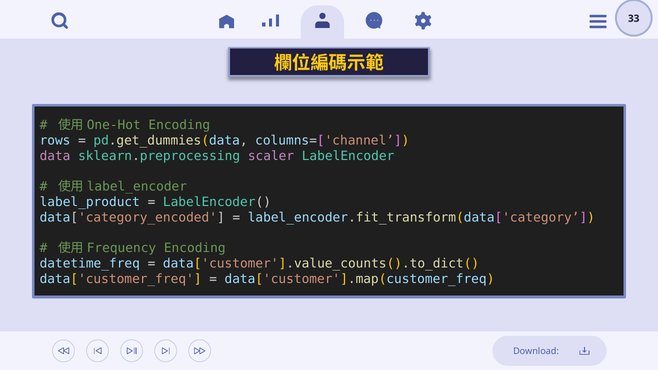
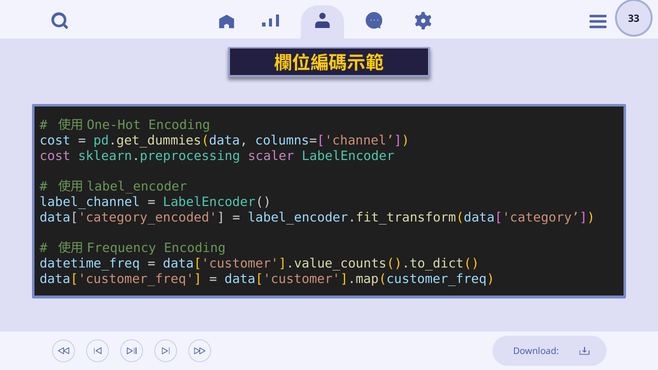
rows: rows -> cost (55, 141)
data: data -> cost (55, 156)
label_product: label_product -> label_channel (90, 202)
